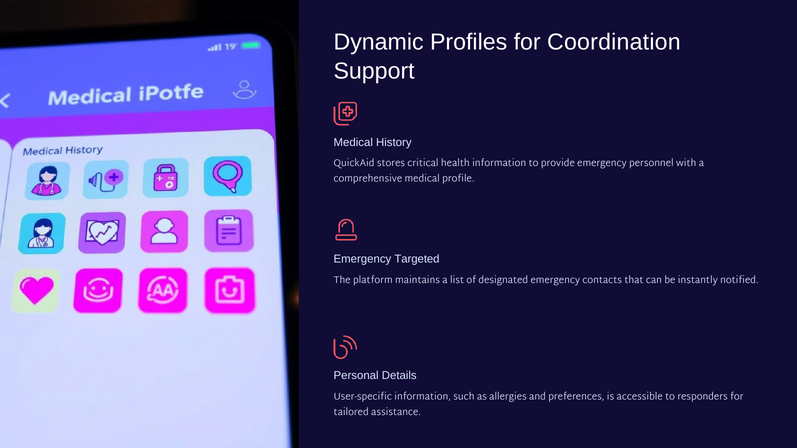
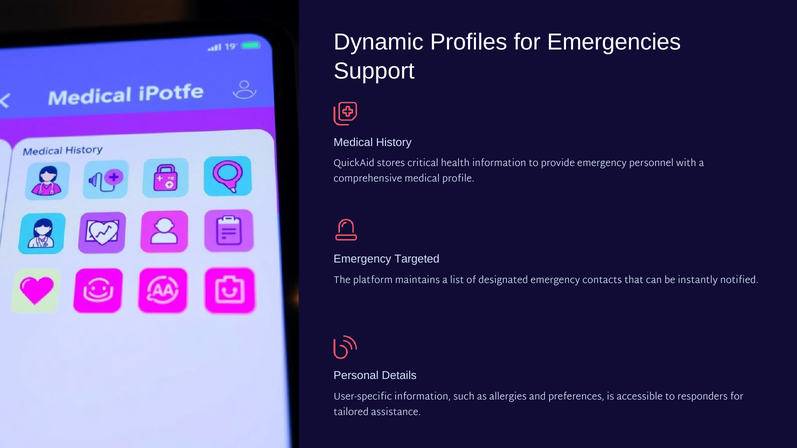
Coordination: Coordination -> Emergencies (614, 42)
